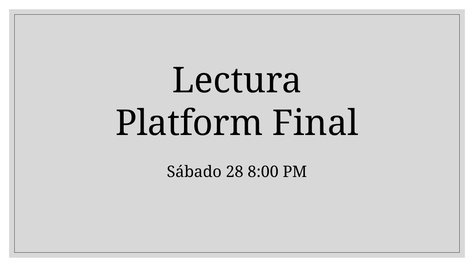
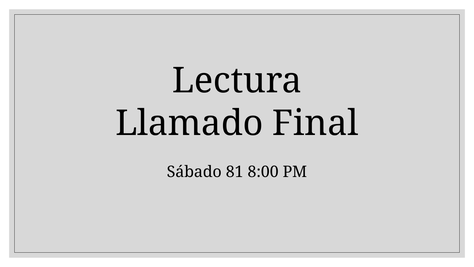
Platform: Platform -> Llamado (189, 123)
28: 28 -> 81 (235, 172)
